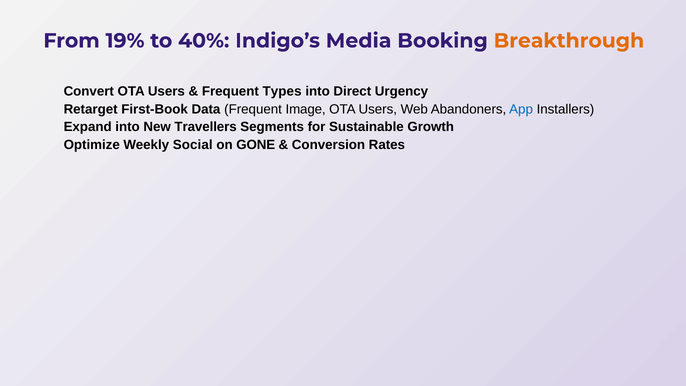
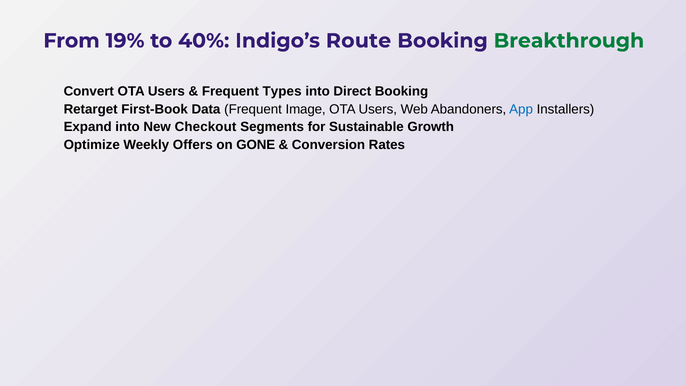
Media: Media -> Route (359, 41)
Breakthrough colour: orange -> green (569, 41)
Direct Urgency: Urgency -> Booking (402, 92)
Travellers: Travellers -> Checkout (206, 127)
Social: Social -> Offers (193, 145)
